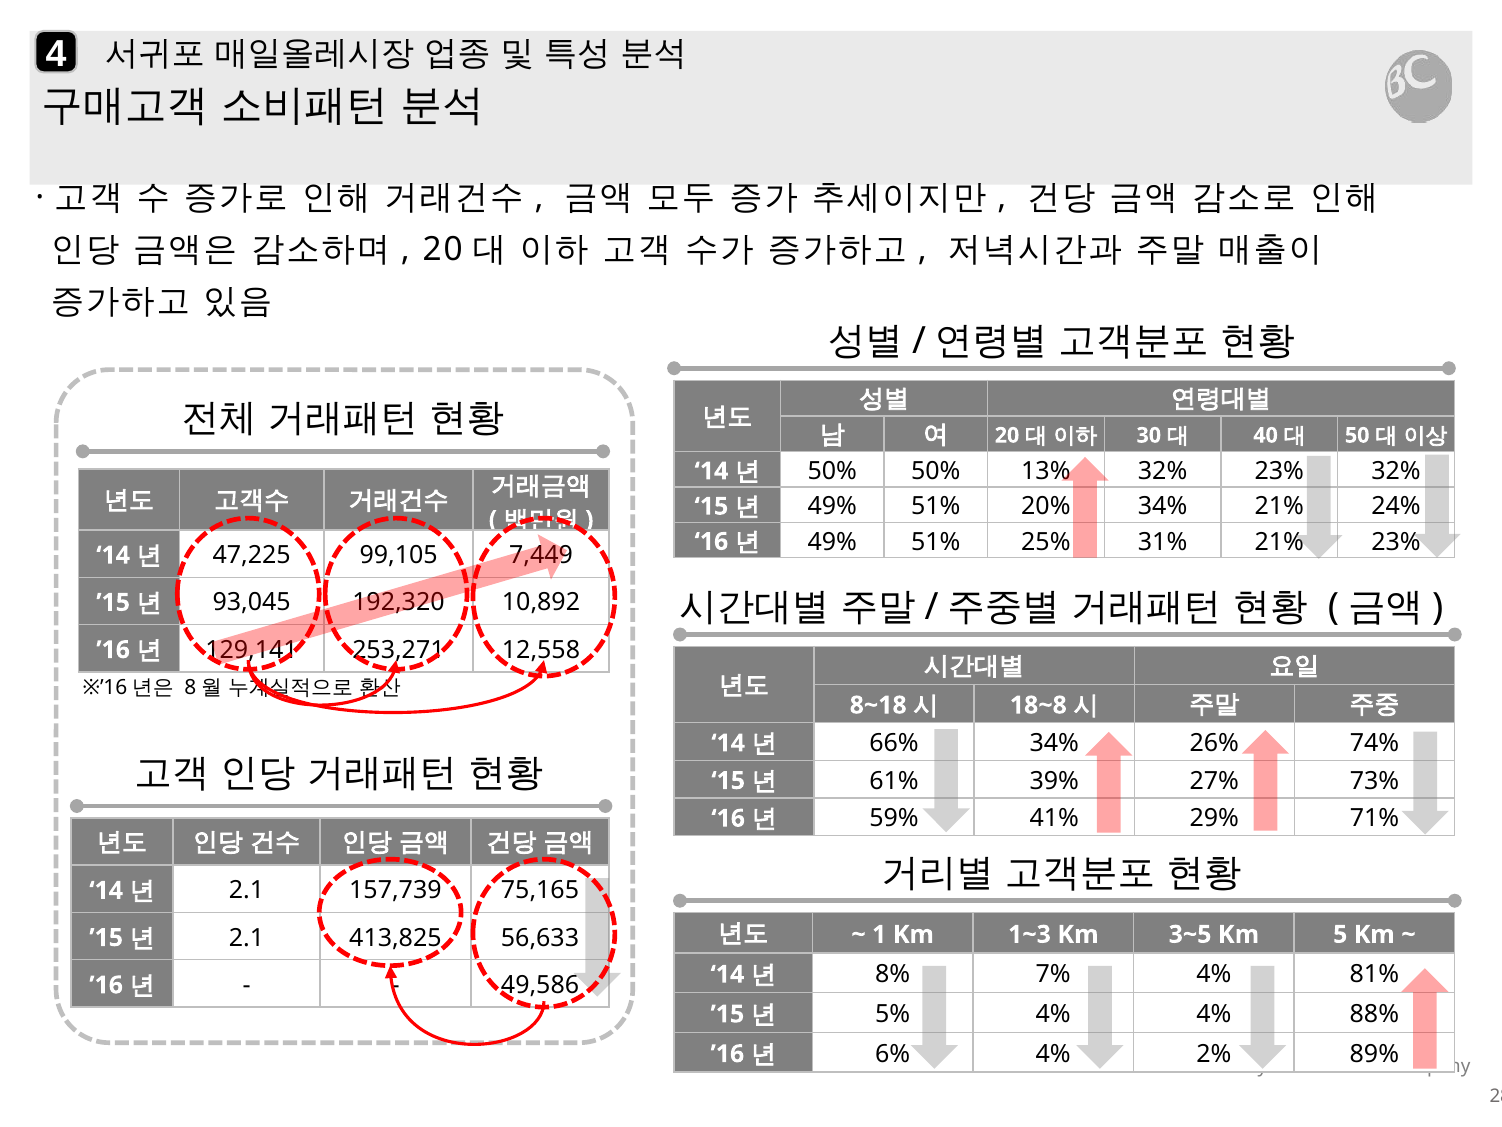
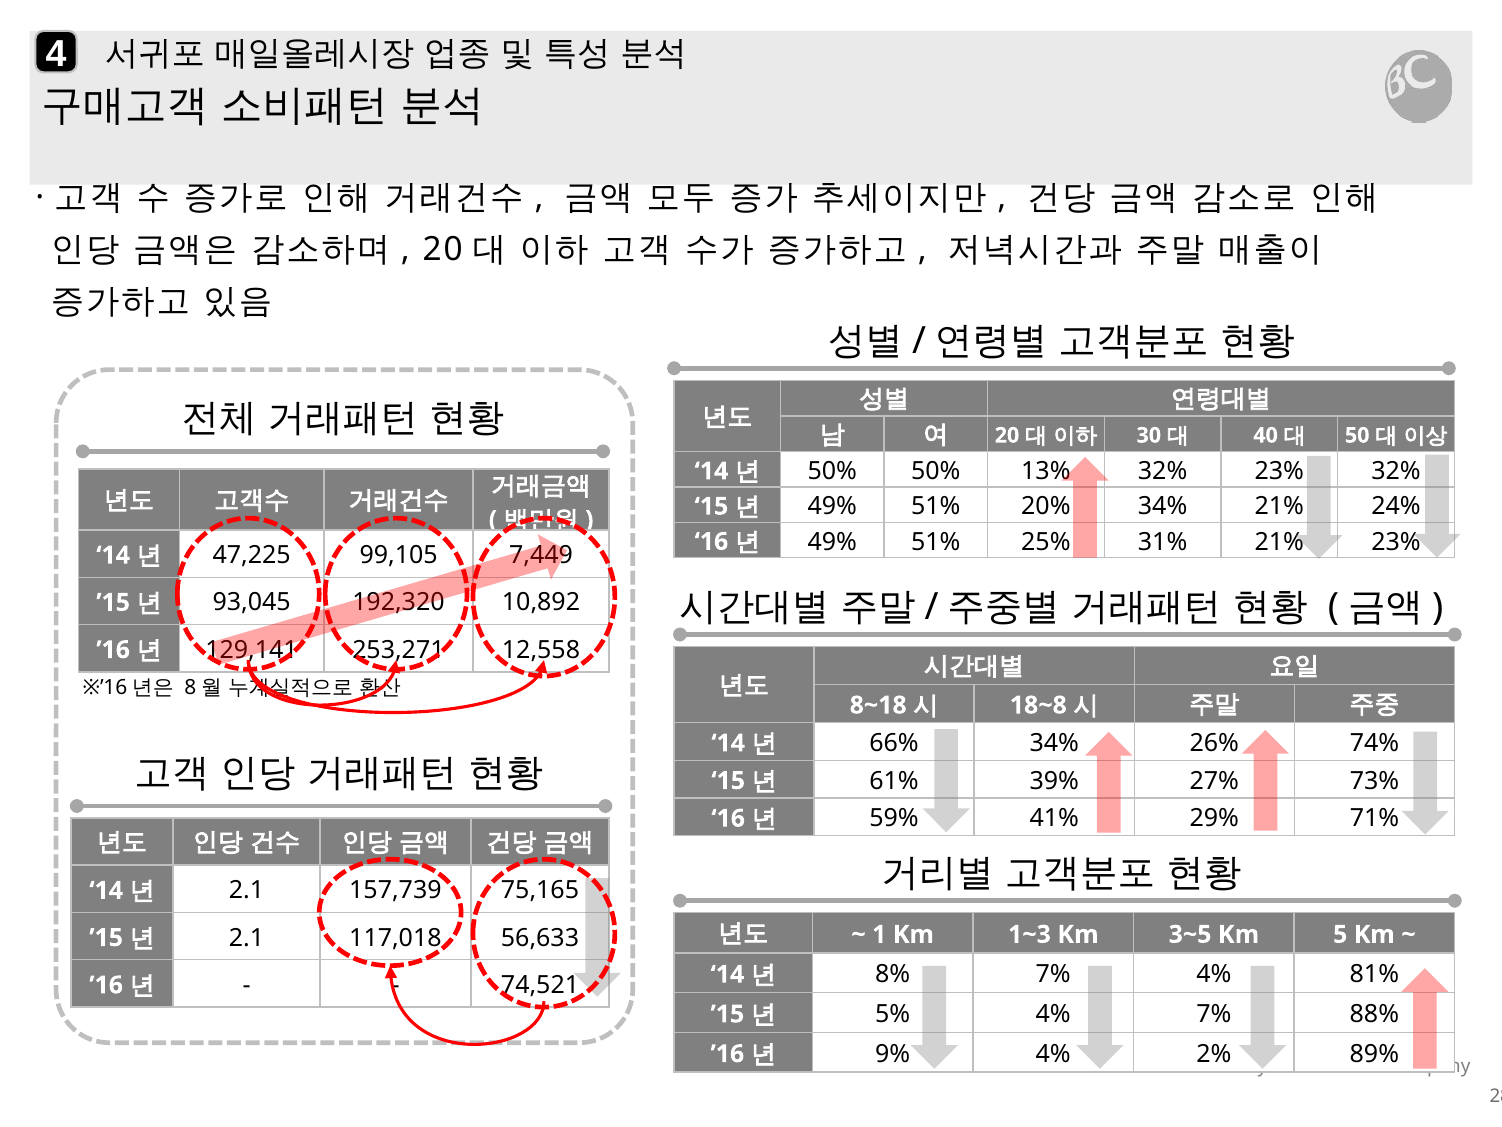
413,825: 413,825 -> 117,018 (395, 938)
49,586: 49,586 -> 74,521 (540, 985)
4% 4%: 4% -> 7% (1214, 1014)
6%: 6% -> 9% (893, 1054)
